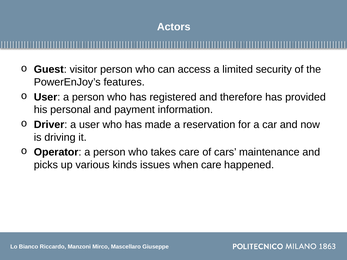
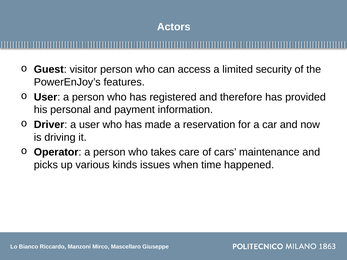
when care: care -> time (211, 165)
